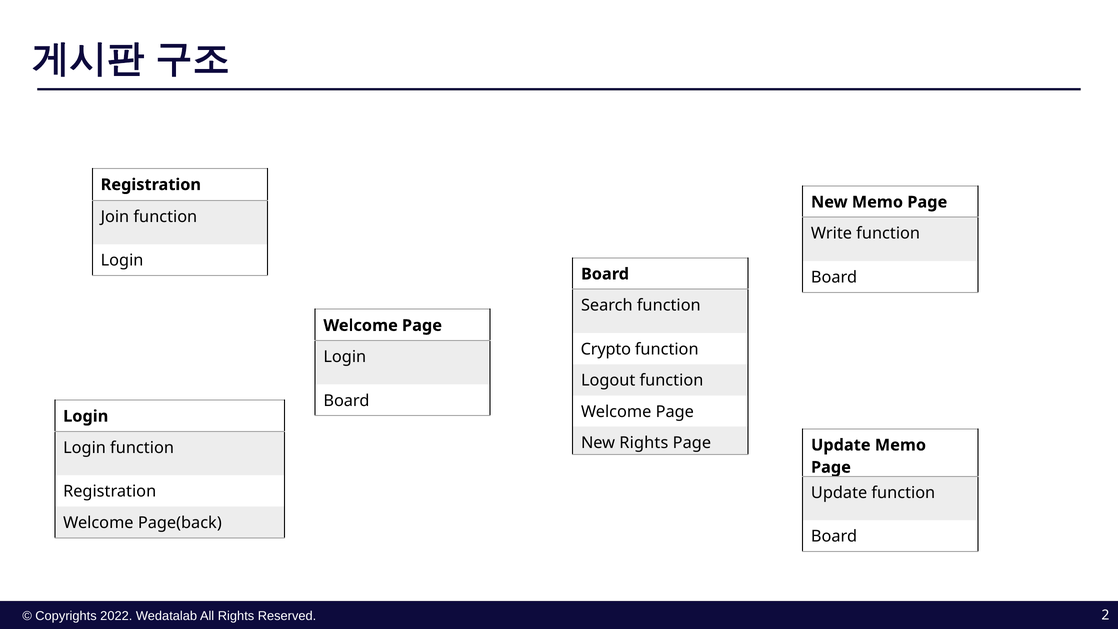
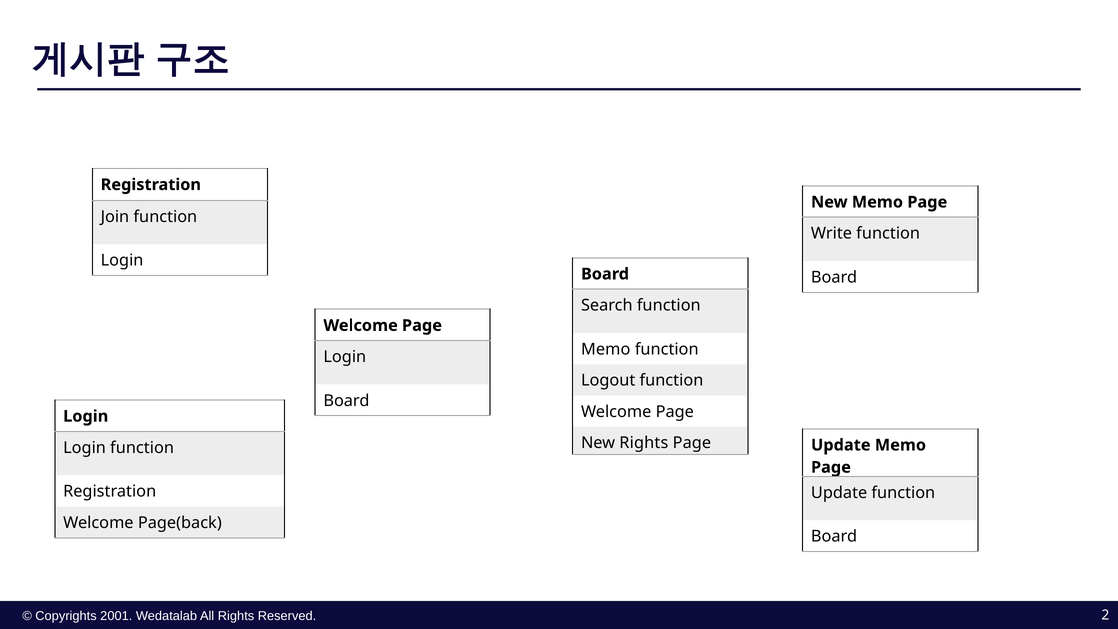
Crypto: Crypto -> Memo (606, 349)
2022: 2022 -> 2001 (116, 616)
